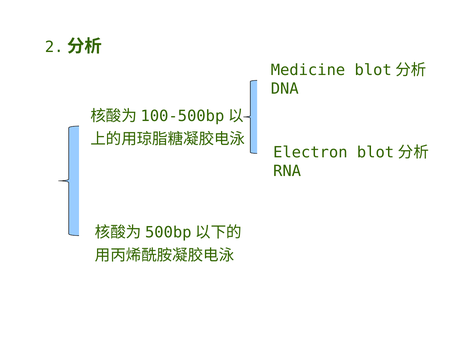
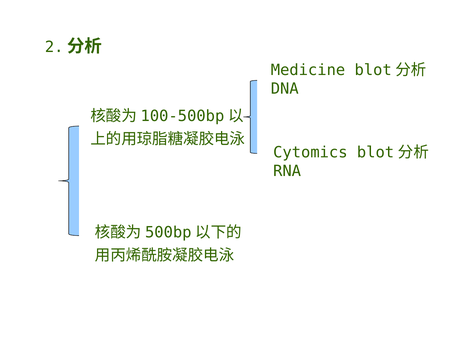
Electron: Electron -> Cytomics (310, 152)
